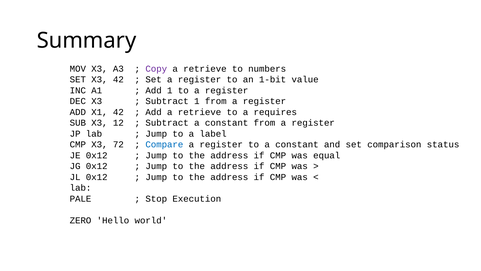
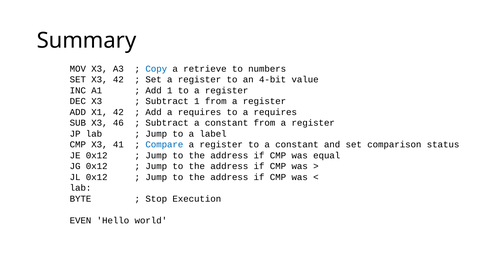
Copy colour: purple -> blue (156, 69)
1-bit: 1-bit -> 4-bit (273, 79)
Add a retrieve: retrieve -> requires (200, 112)
12: 12 -> 46 (118, 123)
72: 72 -> 41 (118, 144)
PALE: PALE -> BYTE (81, 198)
ZERO: ZERO -> EVEN (81, 220)
